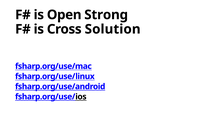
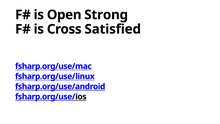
Solution: Solution -> Satisfied (113, 29)
